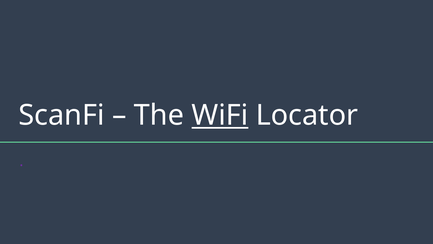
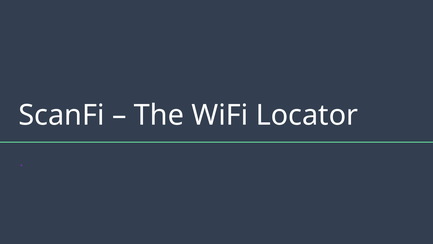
WiFi underline: present -> none (220, 115)
